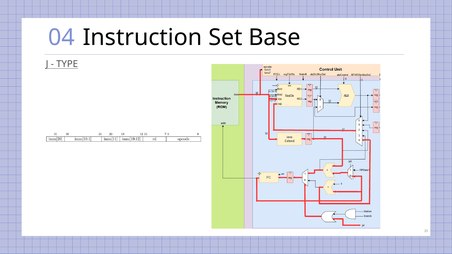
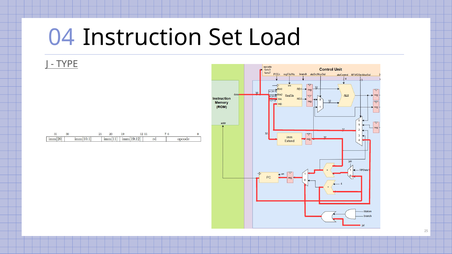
Base: Base -> Load (275, 38)
